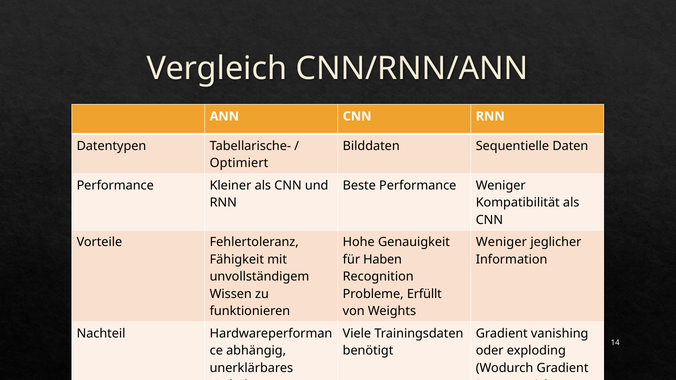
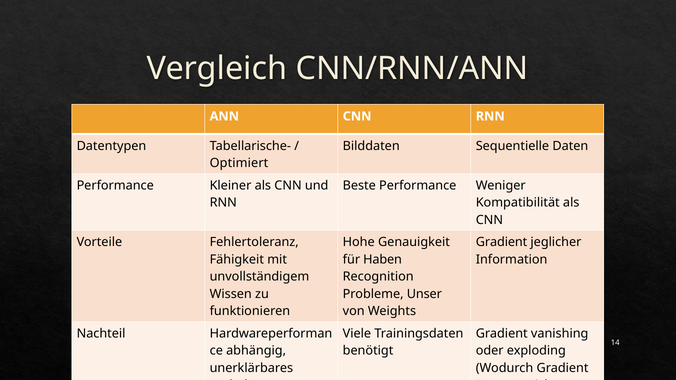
Weniger: Weniger -> Gradient (502, 242)
Erfüllt: Erfüllt -> Unser (424, 294)
